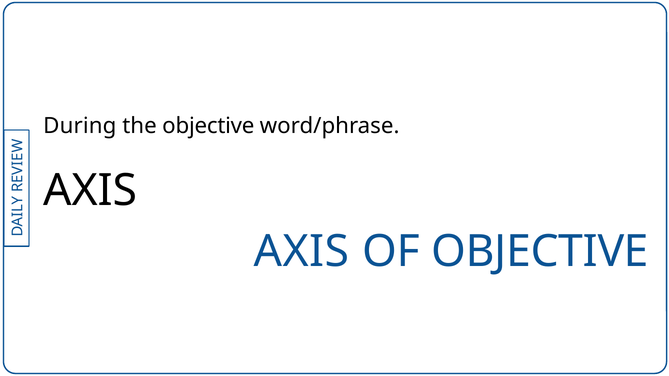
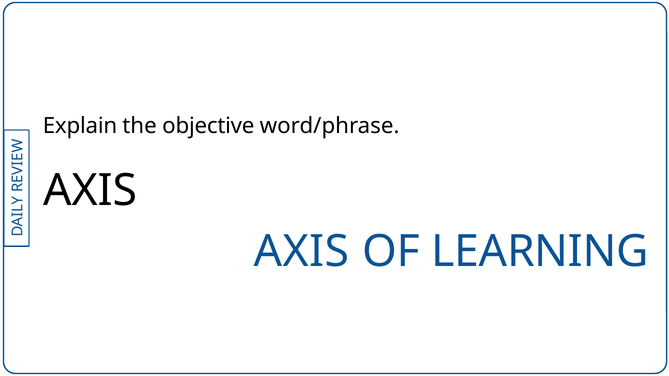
During: During -> Explain (80, 126)
OF OBJECTIVE: OBJECTIVE -> LEARNING (540, 252)
